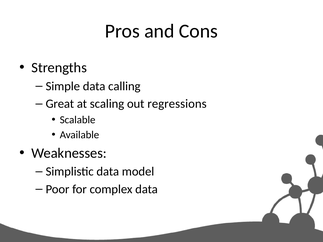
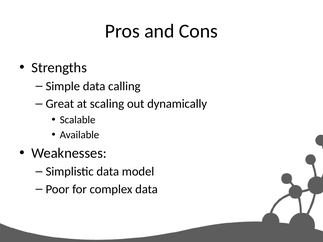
regressions: regressions -> dynamically (177, 104)
